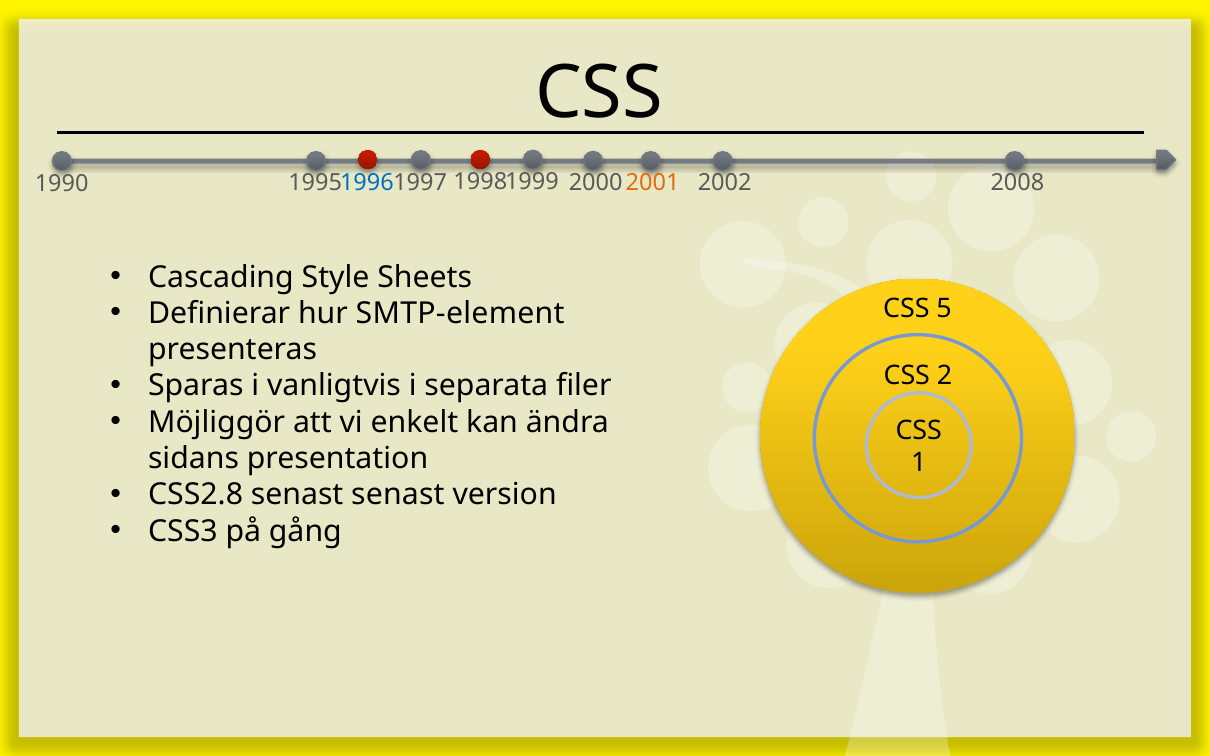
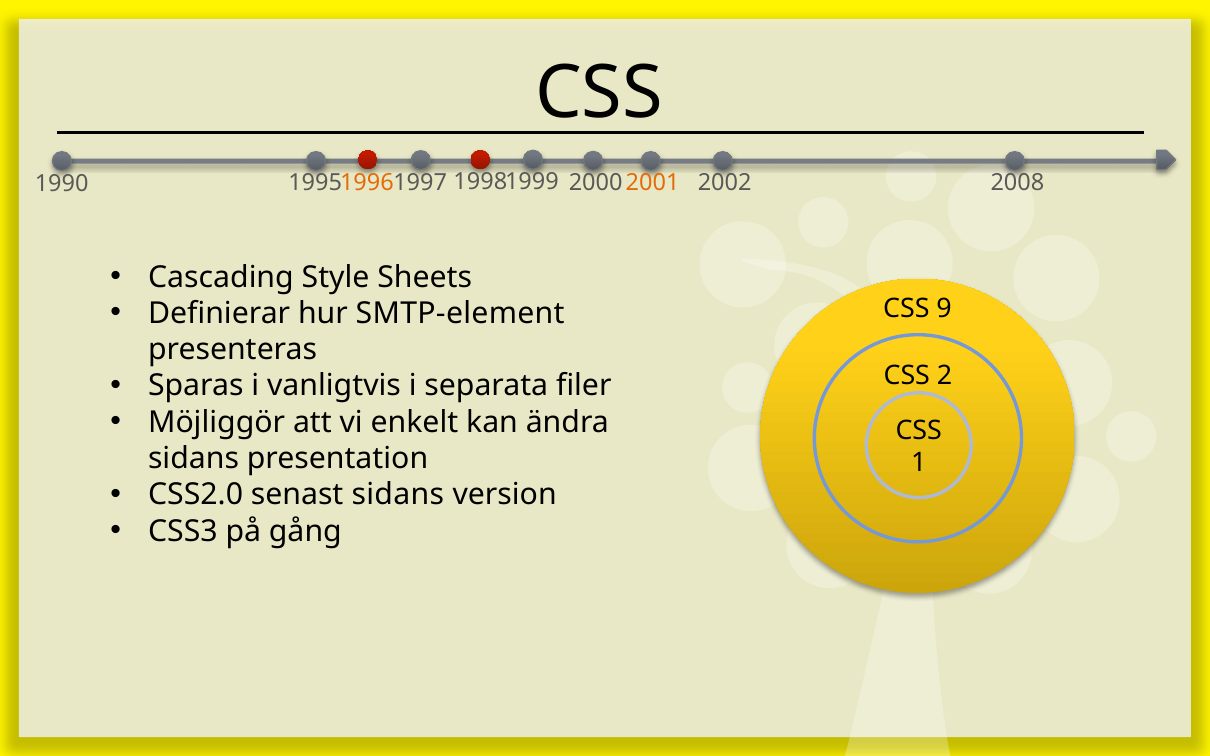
1996 colour: blue -> orange (367, 182)
5: 5 -> 9 (944, 309)
CSS2.8: CSS2.8 -> CSS2.0 (196, 495)
senast senast: senast -> sidans (398, 495)
